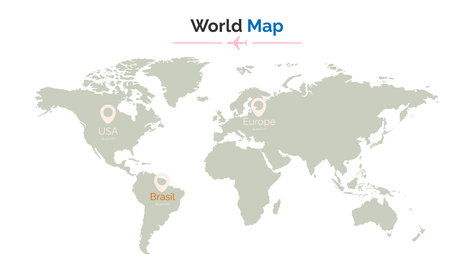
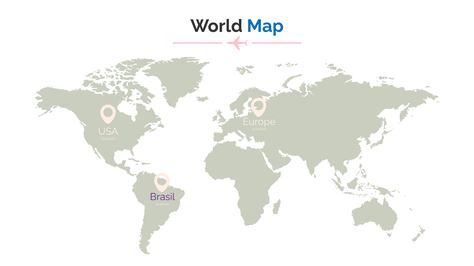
Brasil colour: orange -> purple (162, 197)
